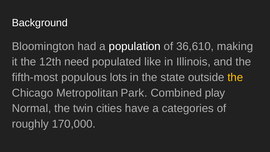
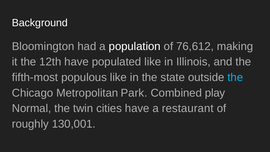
36,610: 36,610 -> 76,612 (195, 46)
12th need: need -> have (77, 62)
populous lots: lots -> like (118, 77)
the colour: yellow -> light blue (235, 77)
categories: categories -> restaurant (188, 108)
170,000: 170,000 -> 130,001 (74, 124)
